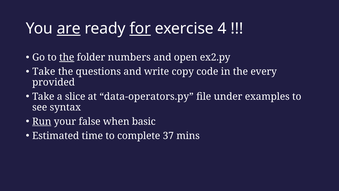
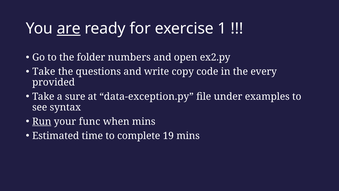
for underline: present -> none (140, 28)
4: 4 -> 1 (222, 28)
the underline: present -> none (67, 57)
slice: slice -> sure (75, 96)
data-operators.py: data-operators.py -> data-exception.py (147, 96)
false: false -> func (90, 121)
when basic: basic -> mins (144, 121)
37: 37 -> 19 (168, 136)
